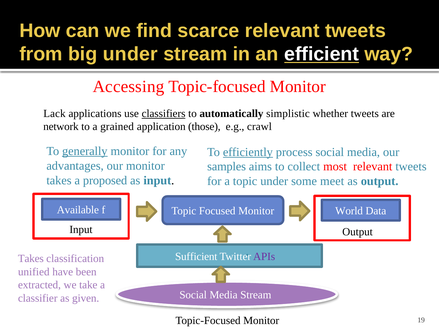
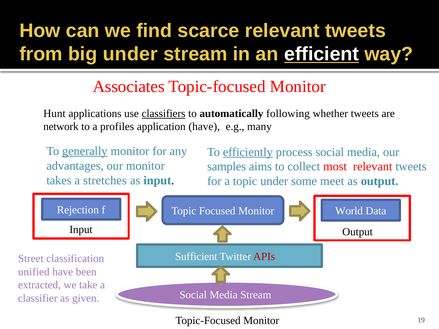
Accessing: Accessing -> Associates (129, 87)
Lack: Lack -> Hunt (54, 114)
simplistic: simplistic -> following (288, 114)
grained: grained -> profiles (117, 127)
application those: those -> have (204, 127)
crawl: crawl -> many (259, 127)
proposed: proposed -> stretches (105, 180)
Available: Available -> Rejection (78, 210)
APIs colour: purple -> red (264, 257)
Takes: Takes -> Street (31, 259)
